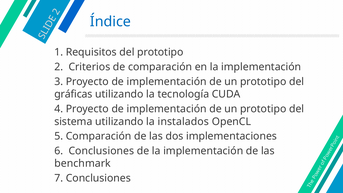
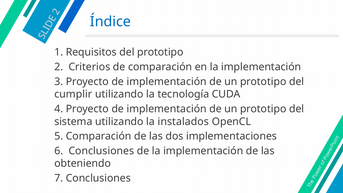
gráficas: gráficas -> cumplir (73, 94)
benchmark: benchmark -> obteniendo (83, 163)
